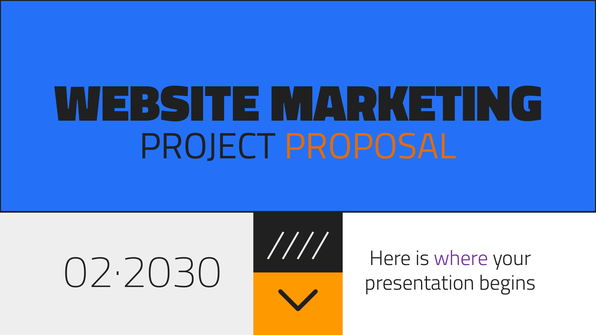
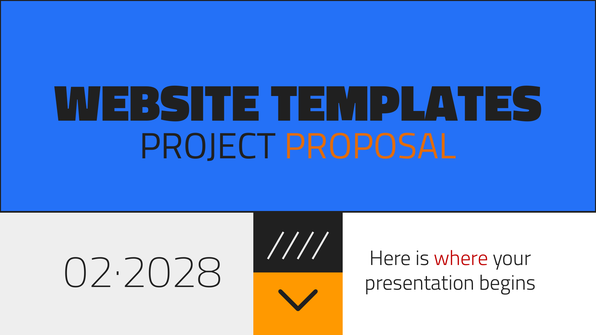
MARKETING: MARKETING -> TEMPLATES (406, 104)
where colour: purple -> red (461, 259)
02·2030: 02·2030 -> 02·2028 (143, 273)
